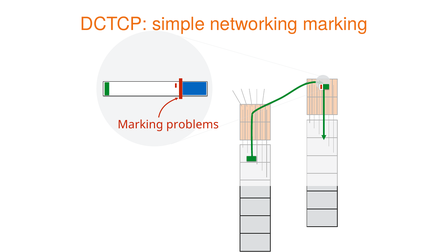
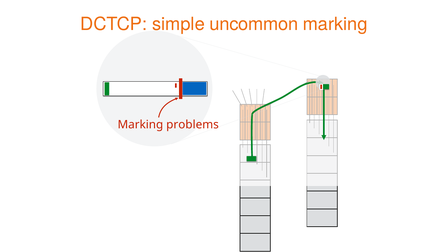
networking: networking -> uncommon (254, 24)
